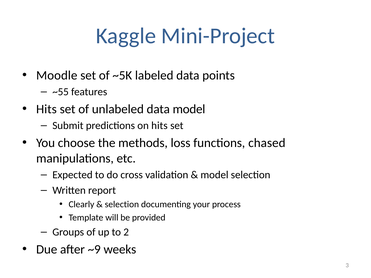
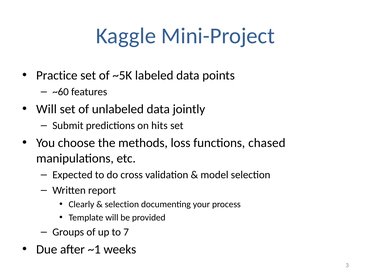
Moodle: Moodle -> Practice (57, 75)
~55: ~55 -> ~60 (61, 92)
Hits: Hits -> Will (46, 109)
data model: model -> jointly (189, 109)
2: 2 -> 7 (126, 232)
~9: ~9 -> ~1 (94, 250)
